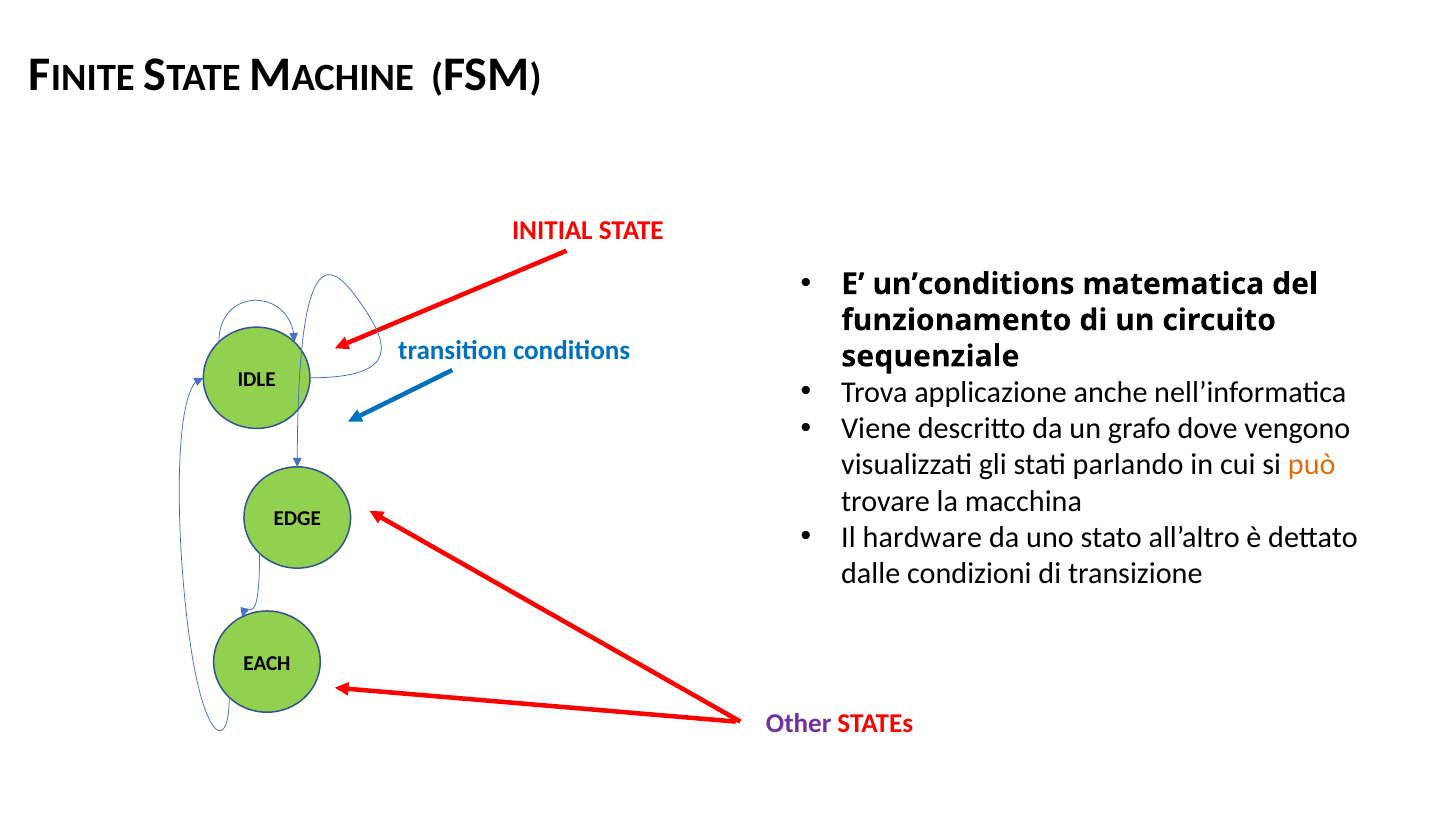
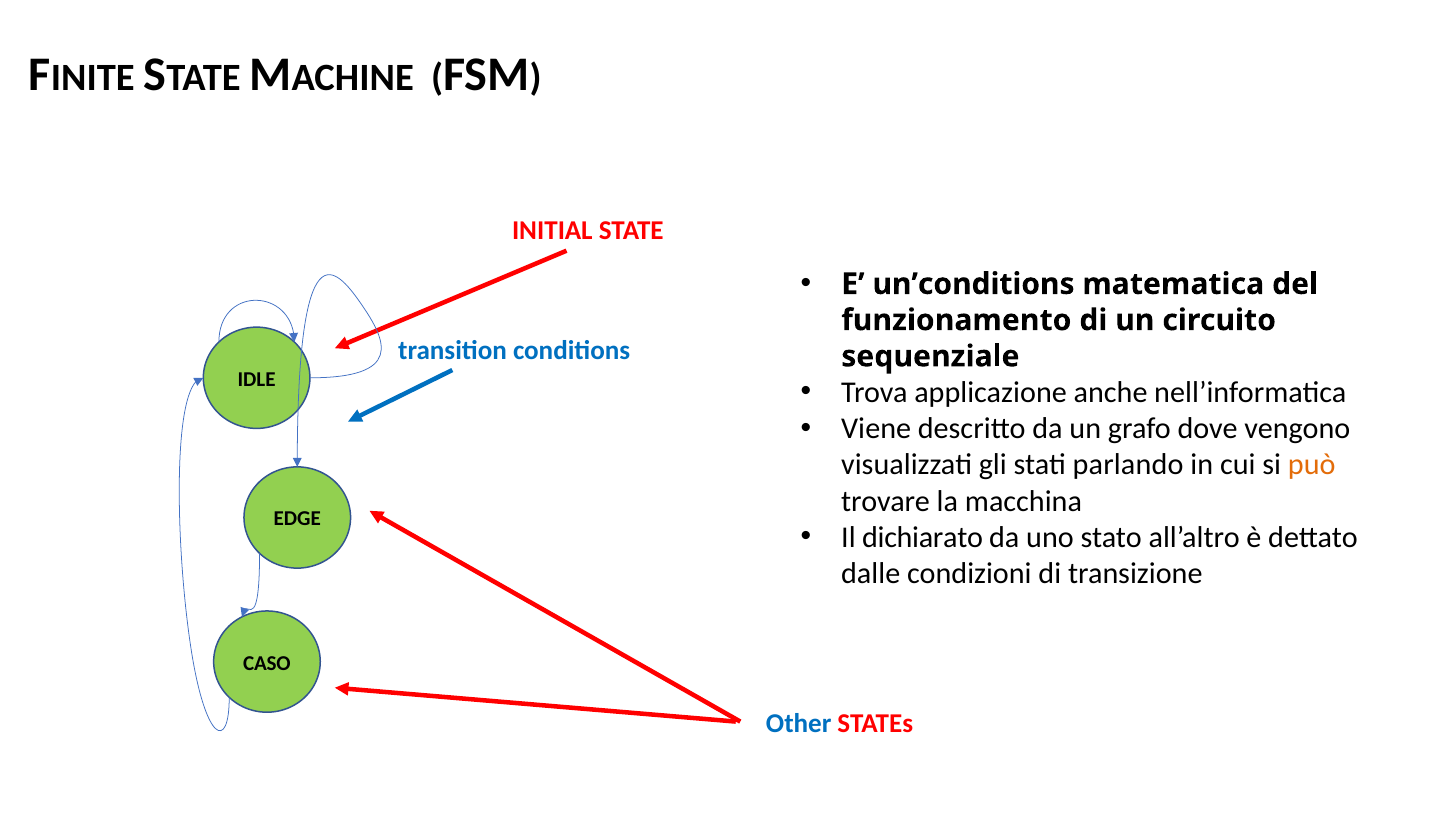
hardware: hardware -> dichiarato (923, 537)
EACH: EACH -> CASO (267, 663)
Other colour: purple -> blue (799, 723)
